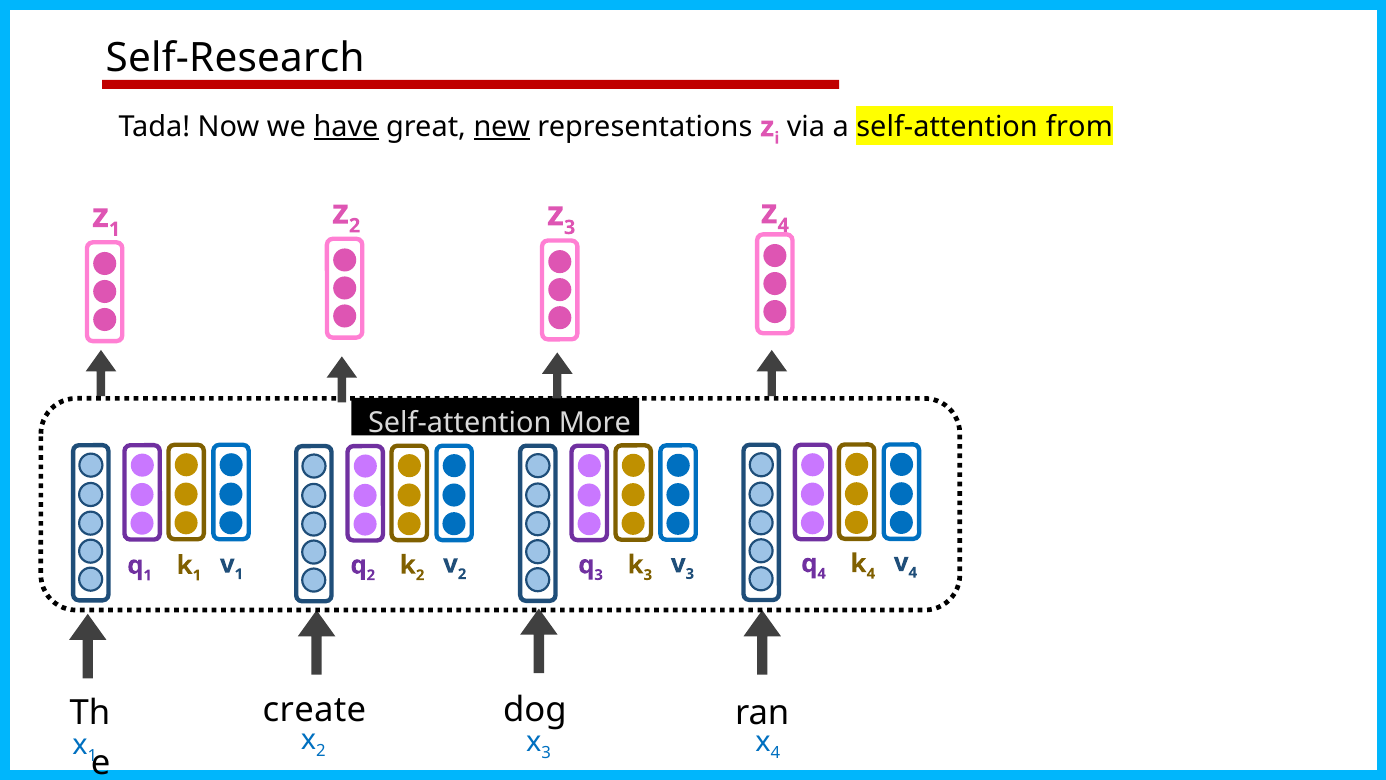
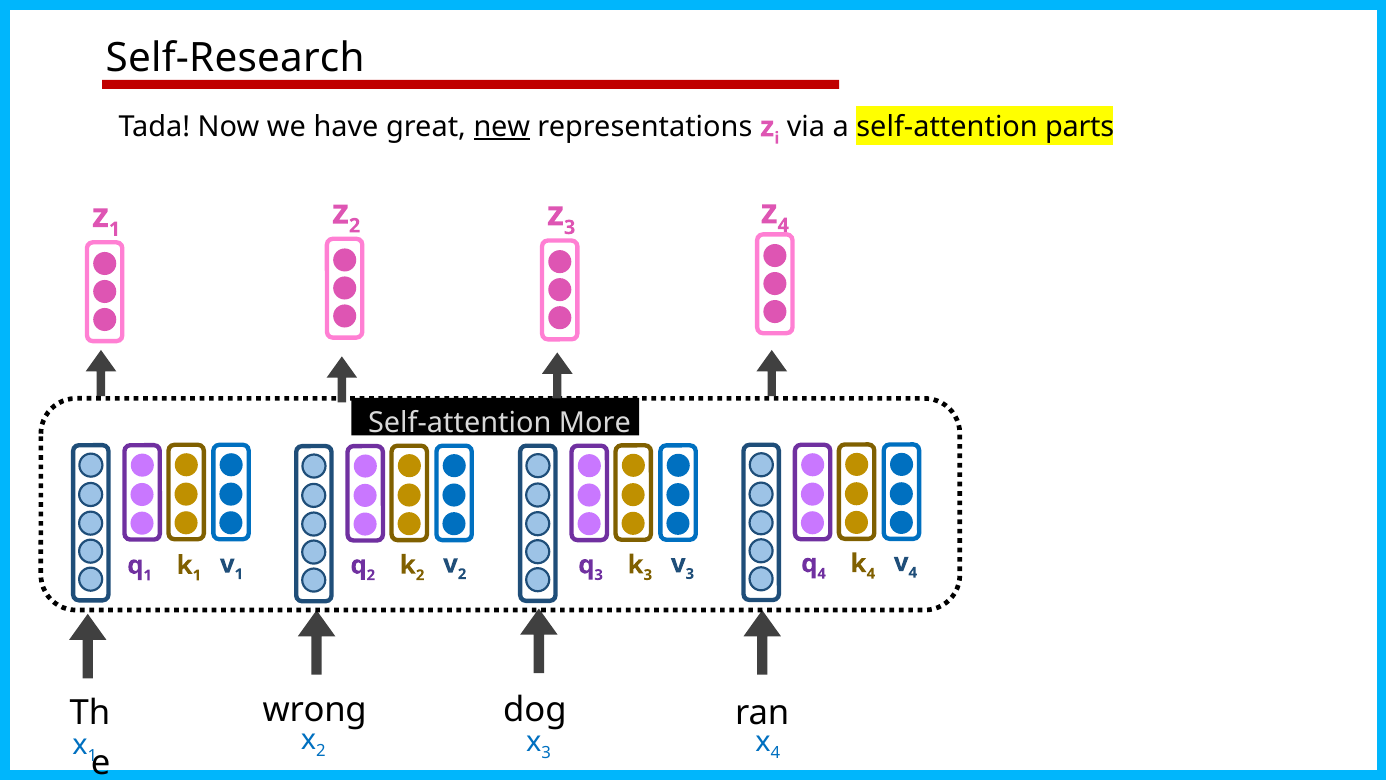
have underline: present -> none (346, 127)
from: from -> parts (1080, 127)
create: create -> wrong (315, 709)
